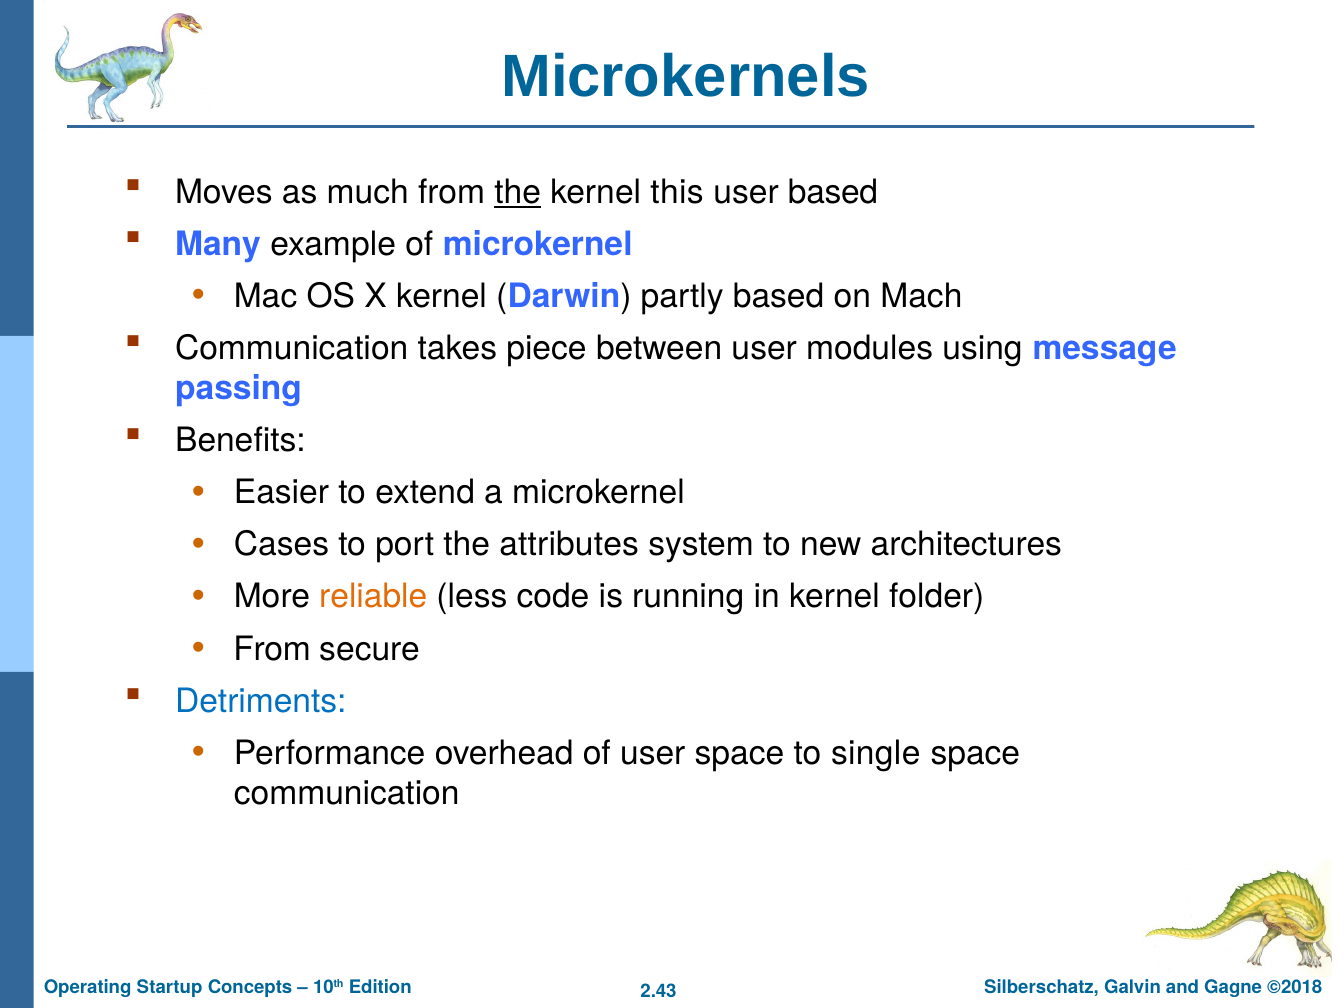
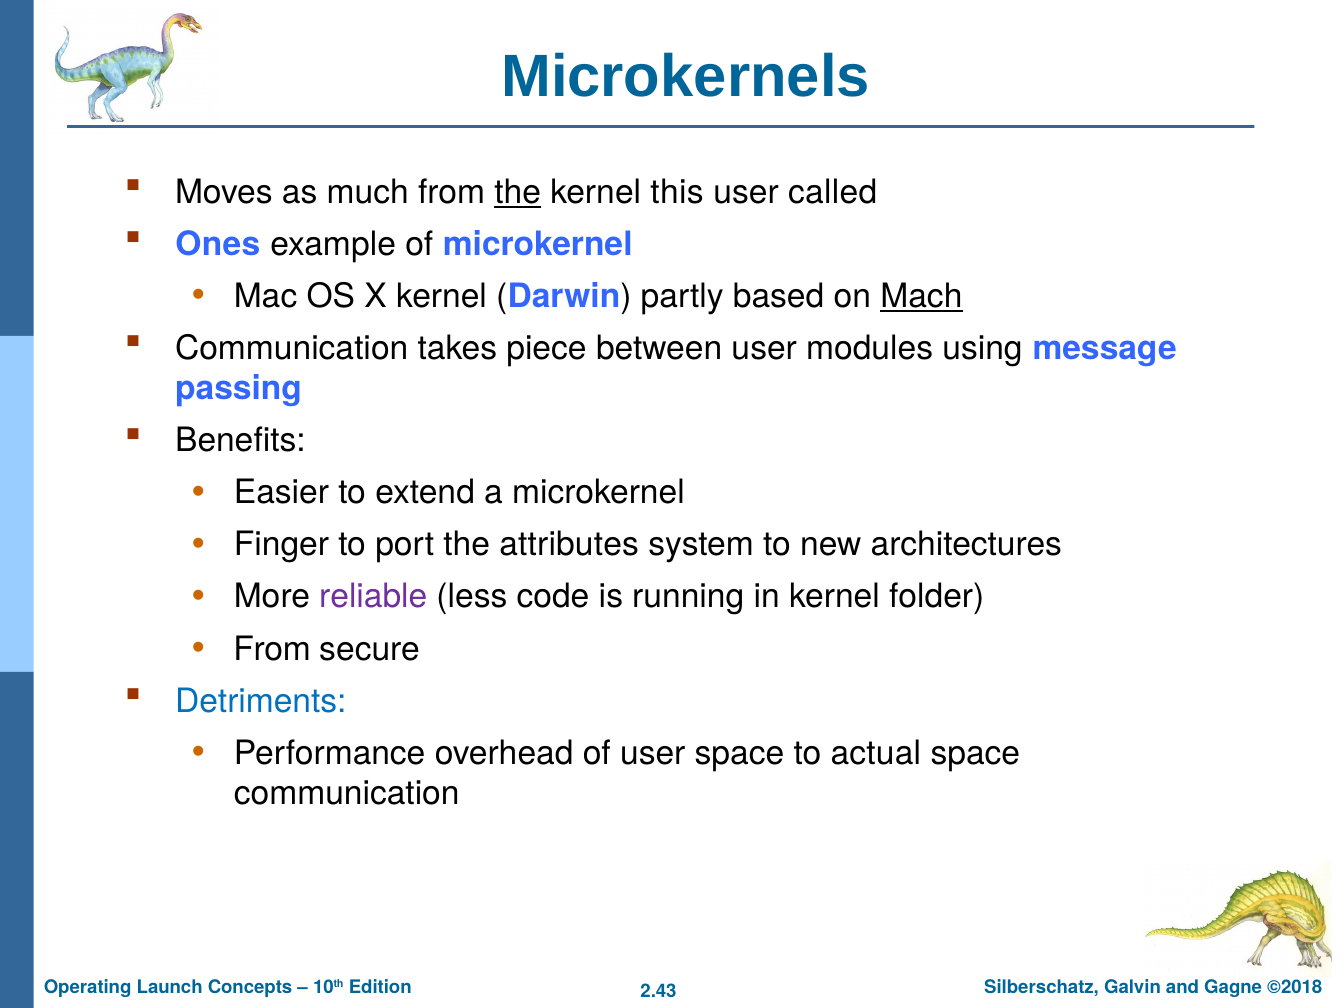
user based: based -> called (833, 192)
Many: Many -> Ones (218, 244)
Mach underline: none -> present (921, 296)
Cases: Cases -> Finger (282, 545)
reliable colour: orange -> purple (373, 597)
single: single -> actual (876, 753)
Startup: Startup -> Launch (170, 987)
